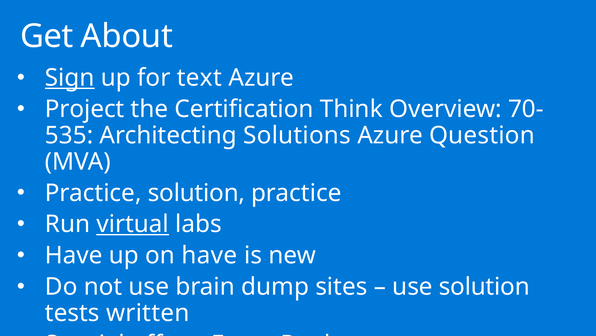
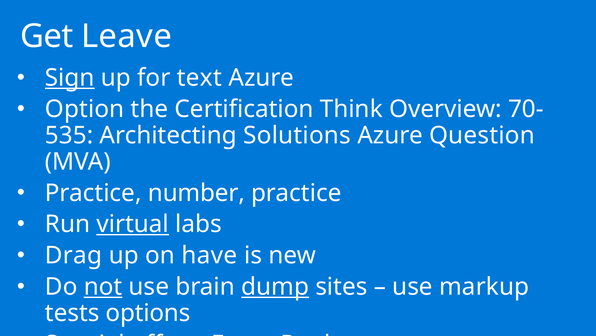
About: About -> Leave (126, 36)
Project: Project -> Option (85, 109)
Practice solution: solution -> number (196, 193)
Have: Have -> Drag (74, 255)
not underline: none -> present (103, 286)
dump underline: none -> present (275, 286)
use solution: solution -> markup (484, 286)
written: written -> options (148, 312)
